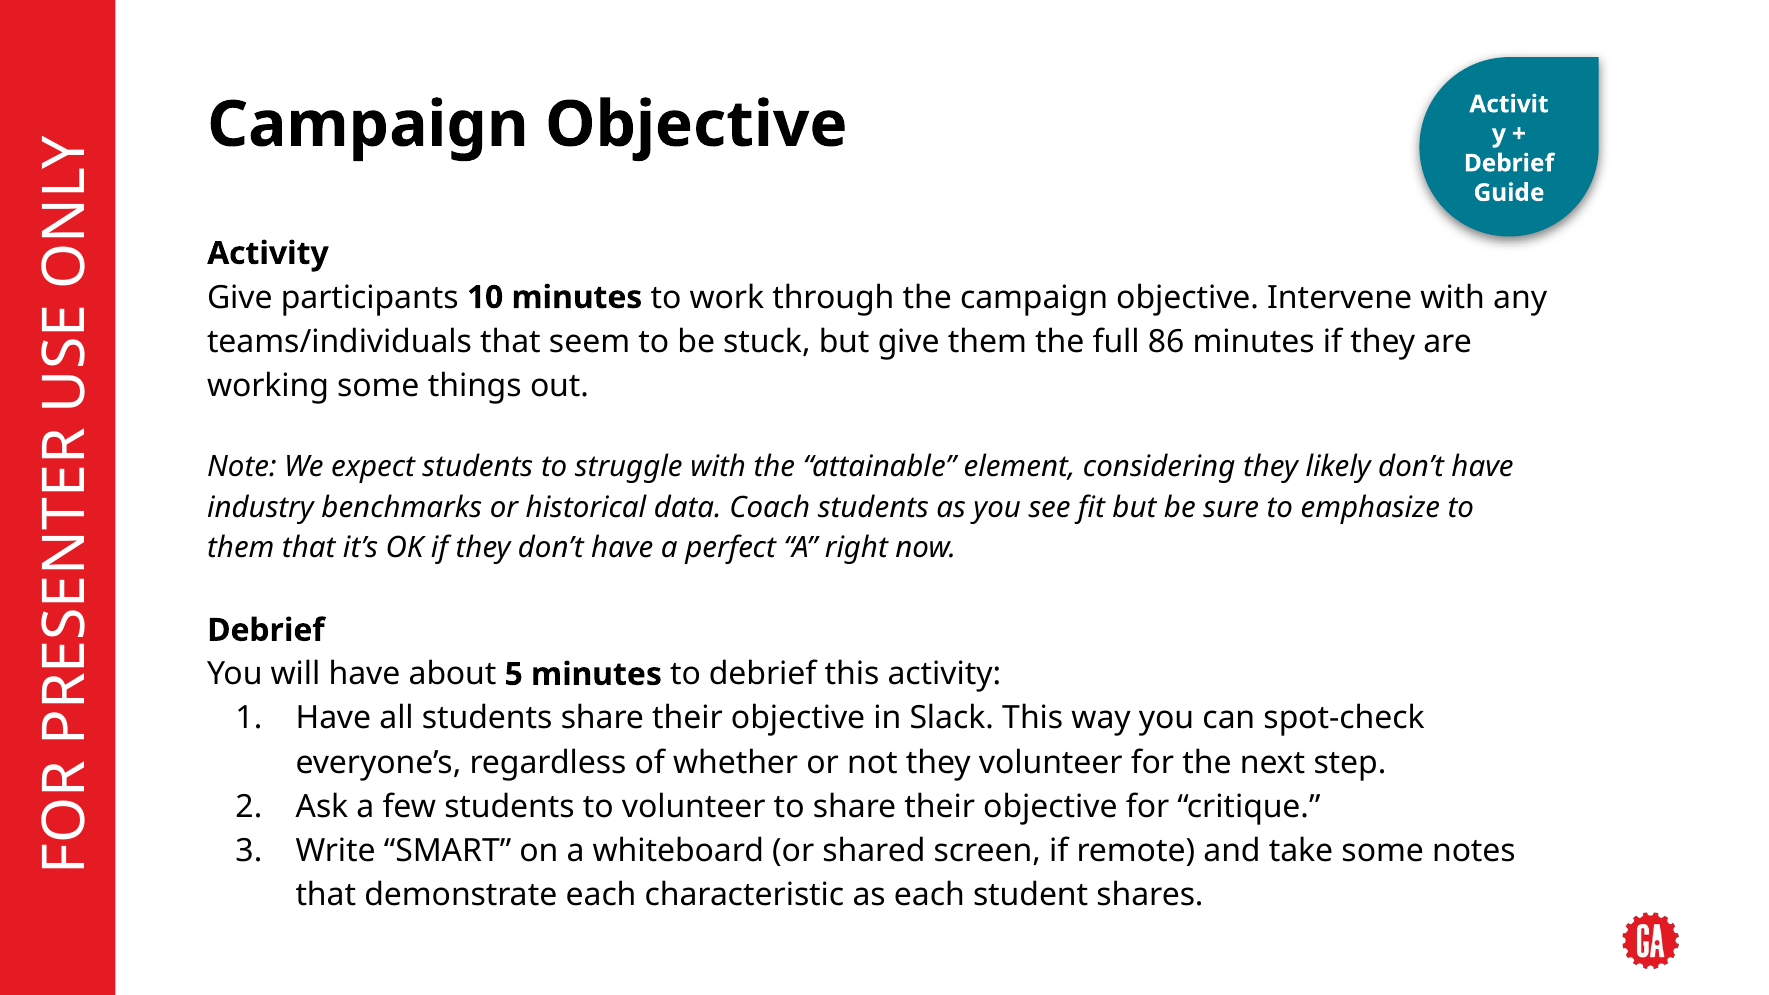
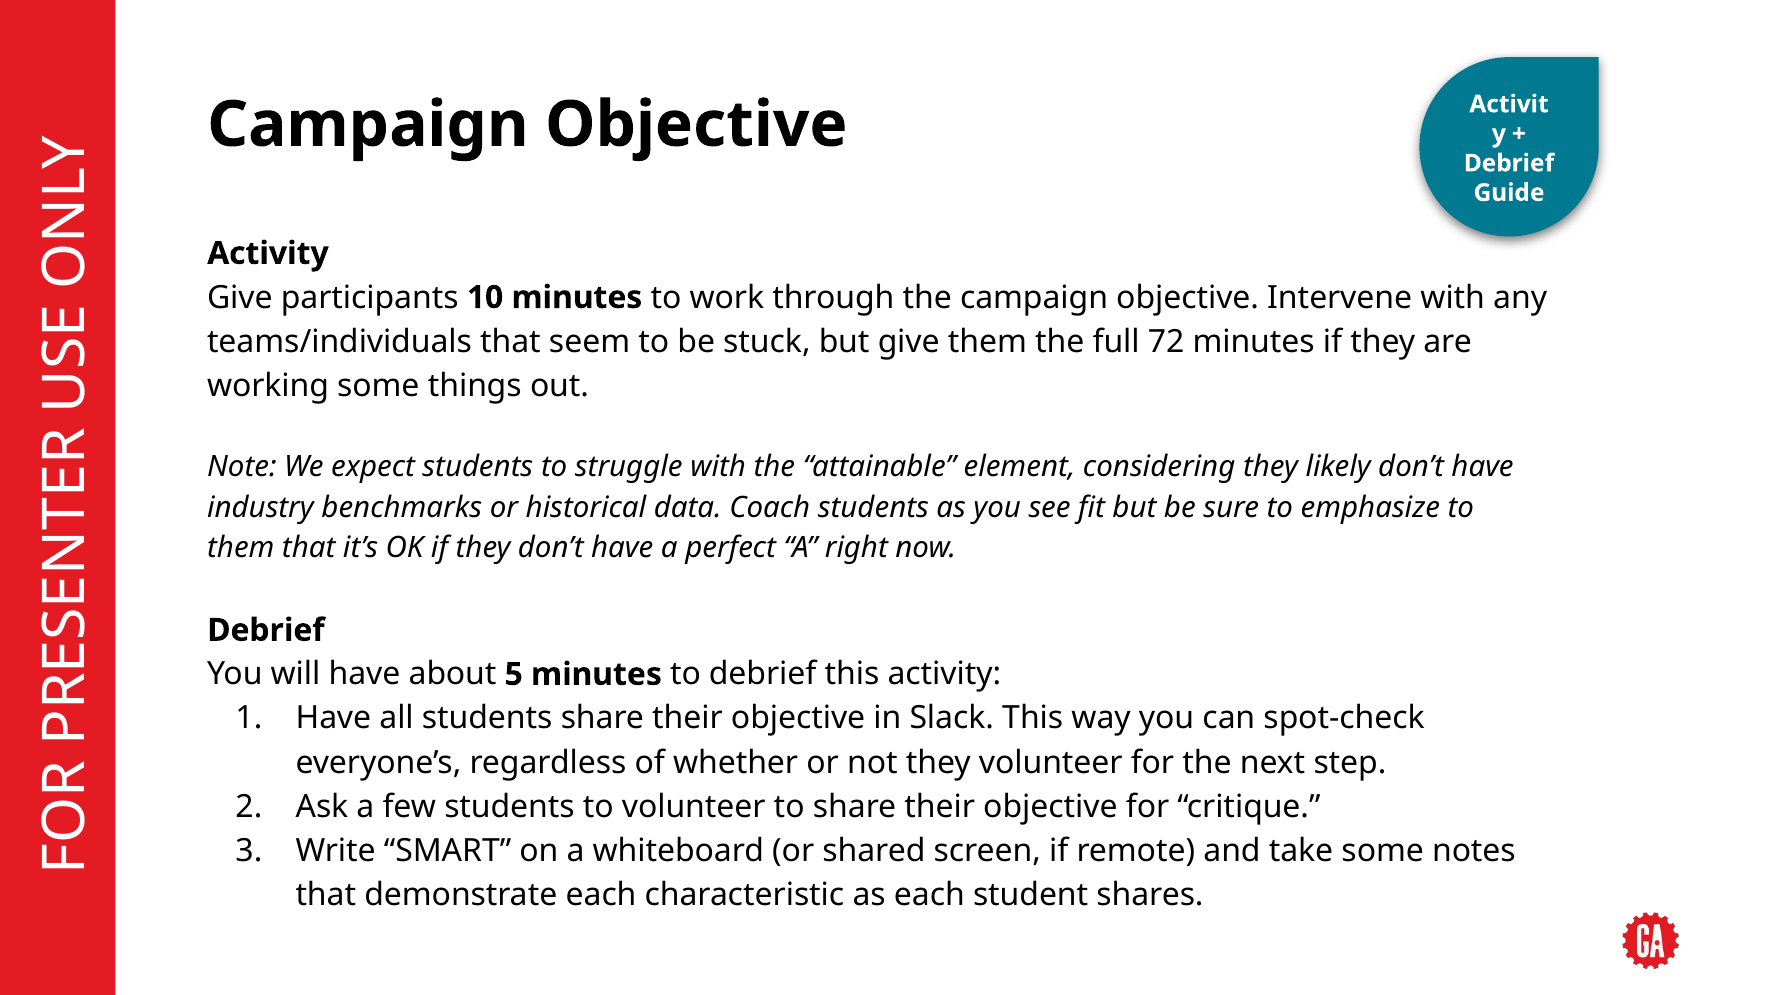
86: 86 -> 72 (1166, 342)
